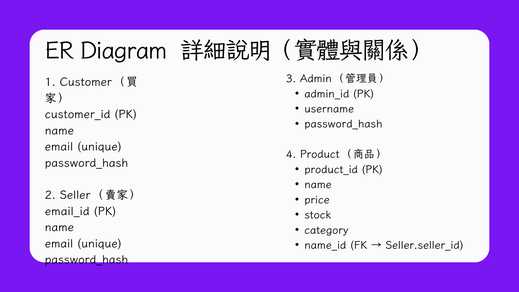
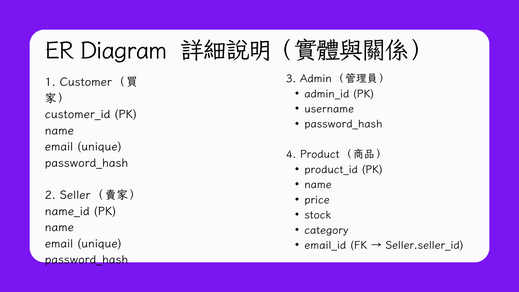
email_id: email_id -> name_id (67, 211)
name_id: name_id -> email_id (325, 245)
